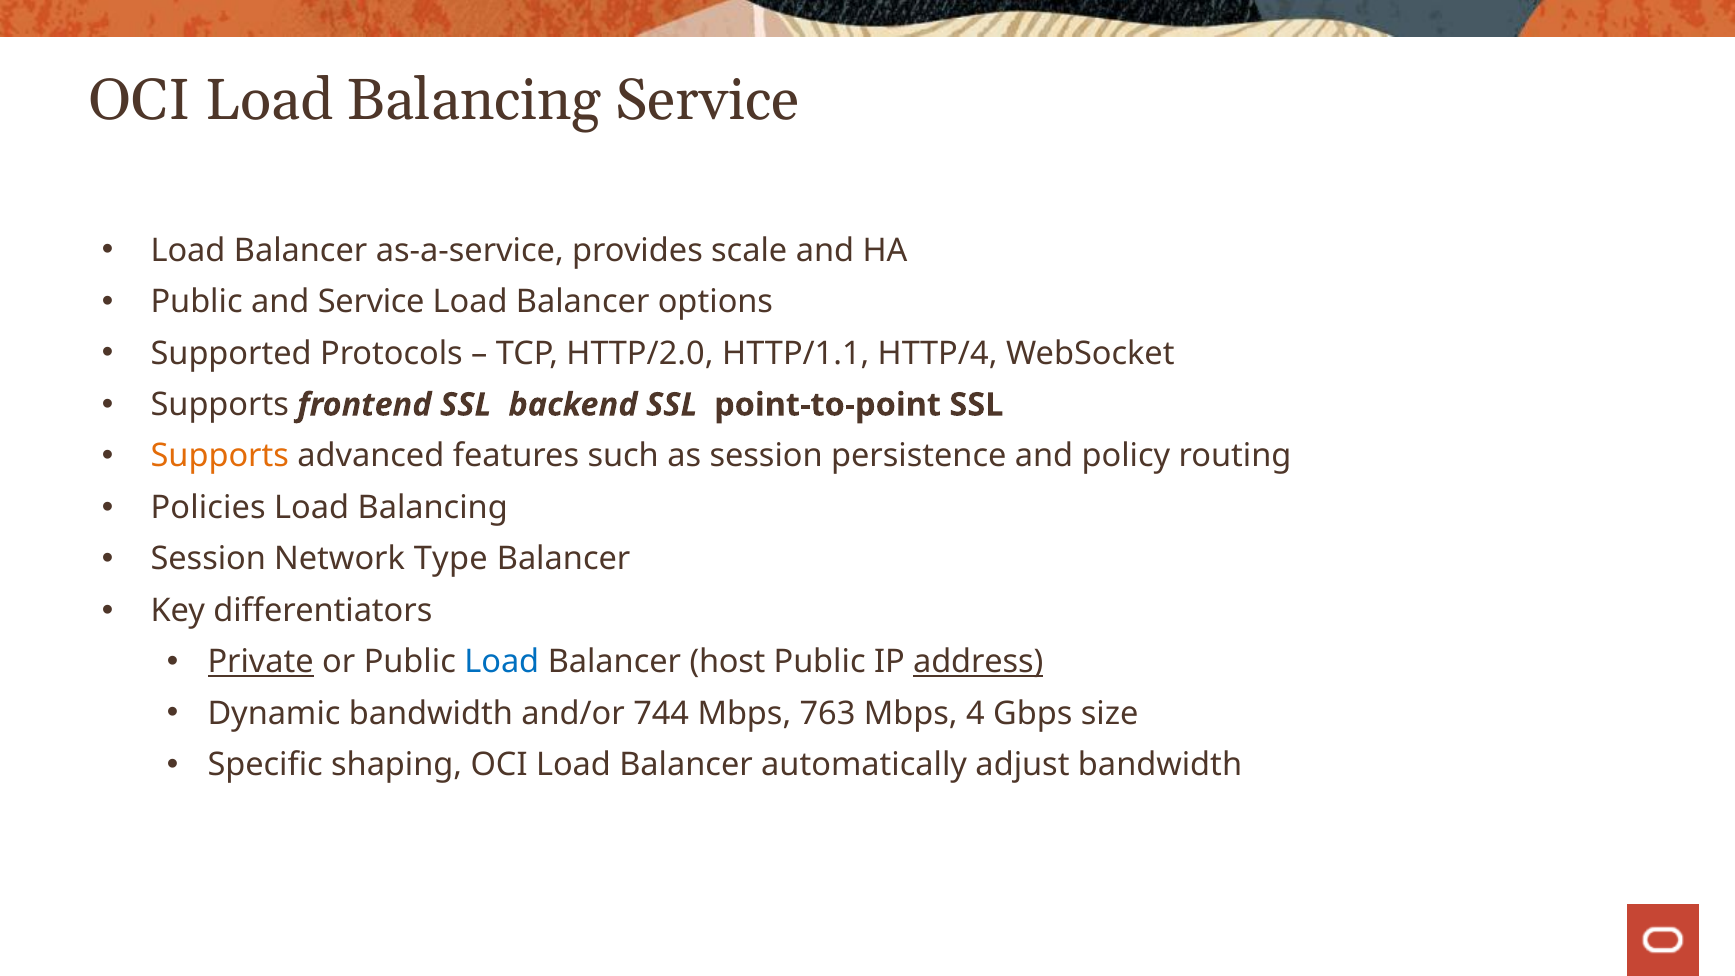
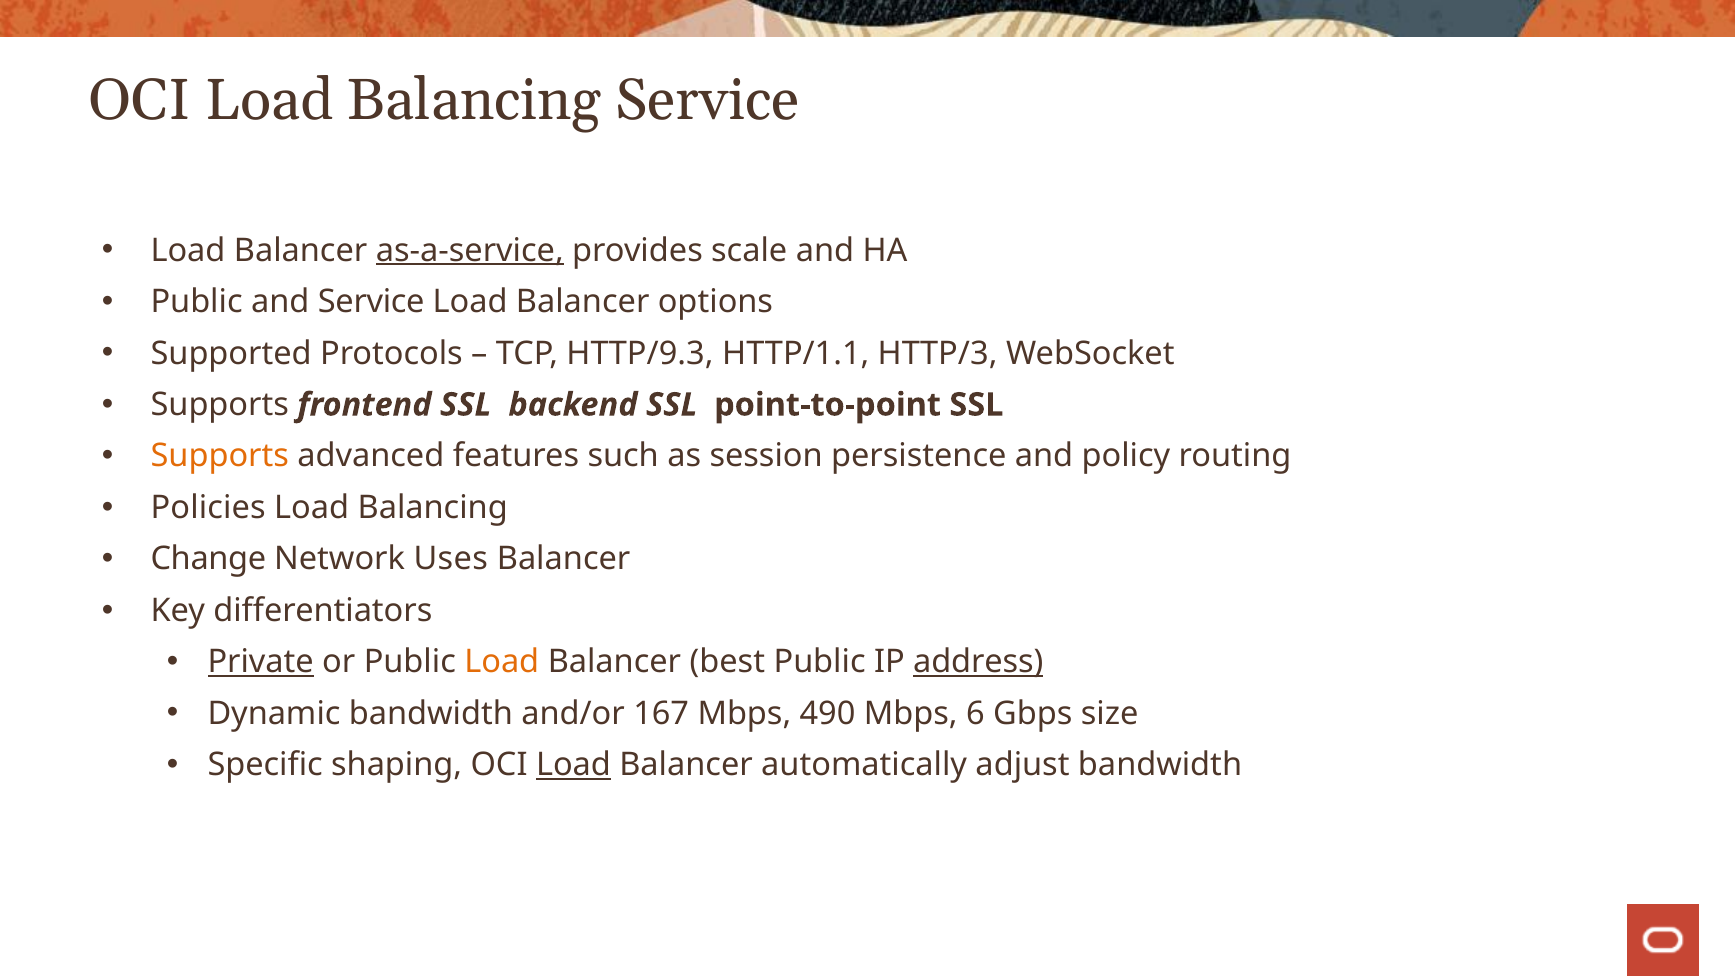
as-a-service underline: none -> present (470, 250)
HTTP/2.0: HTTP/2.0 -> HTTP/9.3 (640, 353)
HTTP/4: HTTP/4 -> HTTP/3 (938, 353)
Session: Session -> Change (208, 559)
Type: Type -> Uses (451, 559)
Load colour: blue -> orange (502, 662)
host: host -> best (727, 662)
744: 744 -> 167 (661, 713)
763: 763 -> 490 (828, 713)
4: 4 -> 6 (975, 713)
Load underline: none -> present (573, 765)
